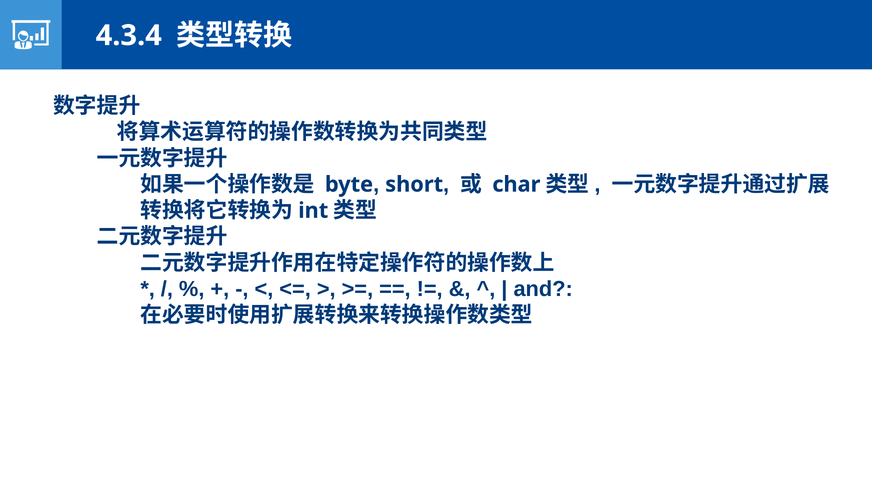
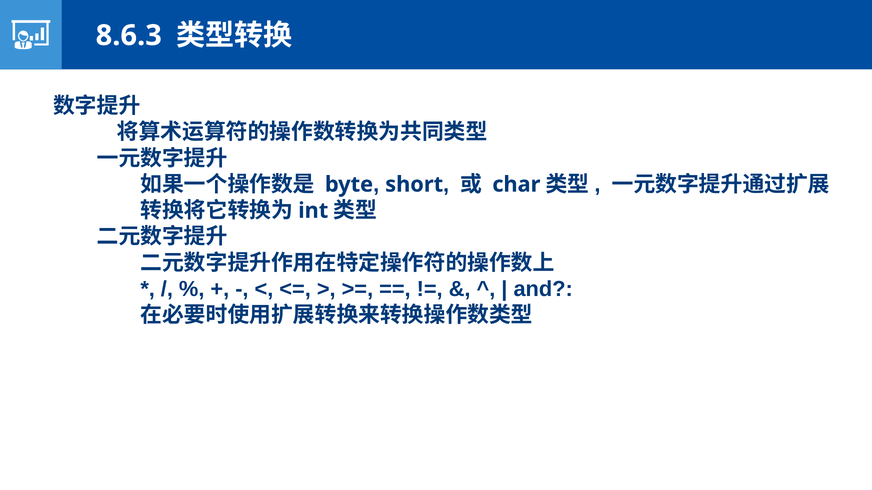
4.3.4: 4.3.4 -> 8.6.3 (129, 36)
